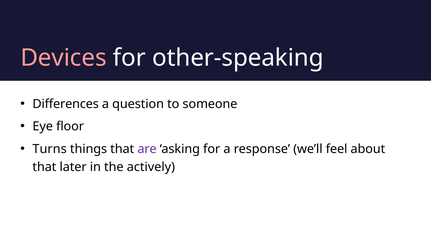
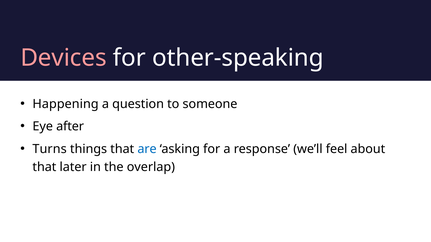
Differences: Differences -> Happening (66, 104)
floor: floor -> after (70, 127)
are colour: purple -> blue (147, 149)
actively: actively -> overlap (151, 167)
